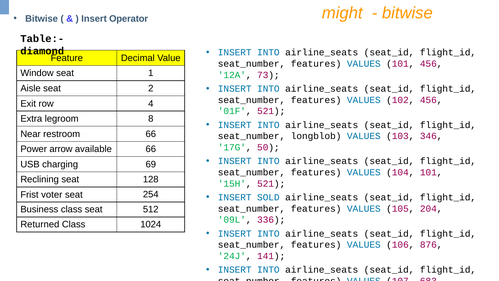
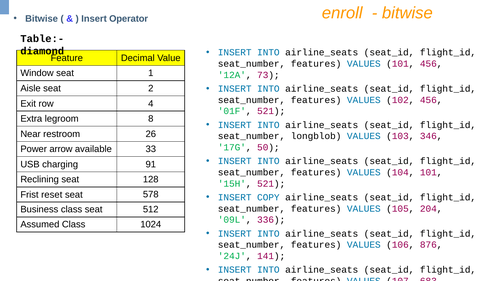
might: might -> enroll (342, 13)
restroom 66: 66 -> 26 (151, 134)
available 66: 66 -> 33 (151, 149)
69: 69 -> 91 (151, 164)
voter: voter -> reset (52, 194)
254: 254 -> 578 (151, 194)
SOLD: SOLD -> COPY (268, 197)
Returned: Returned -> Assumed (40, 224)
